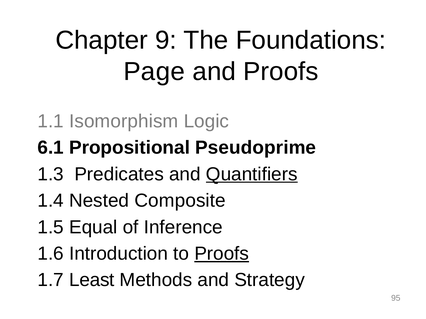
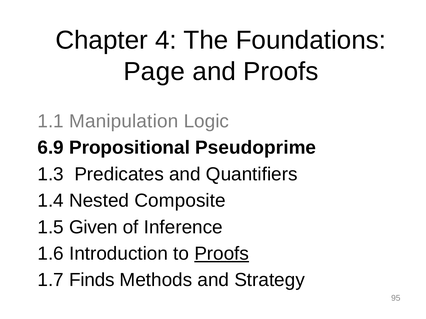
9: 9 -> 4 (166, 40)
Isomorphism: Isomorphism -> Manipulation (124, 121)
6.1: 6.1 -> 6.9 (51, 148)
Quantifiers underline: present -> none (252, 174)
Equal: Equal -> Given (93, 227)
Least: Least -> Finds (92, 281)
